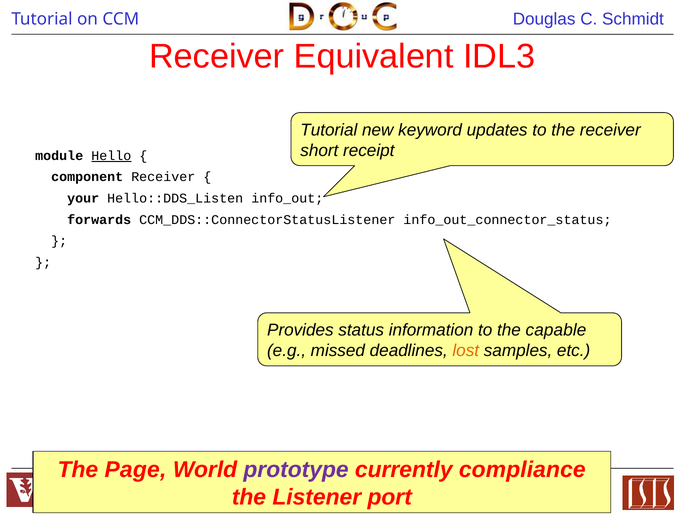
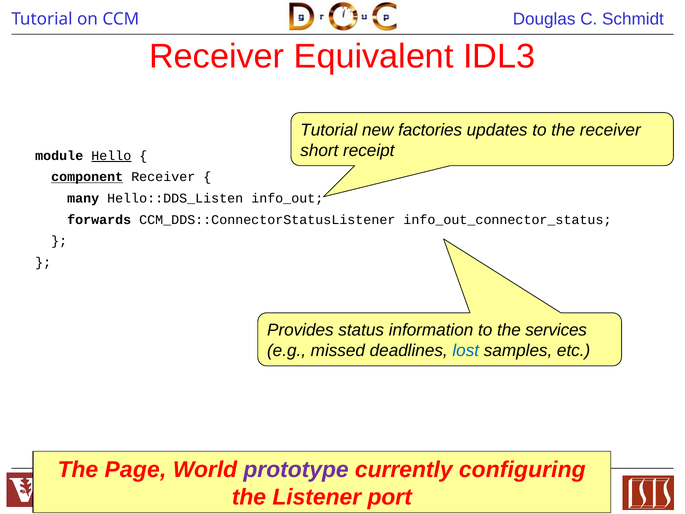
keyword: keyword -> factories (430, 130)
component underline: none -> present (87, 177)
your: your -> many (83, 198)
capable: capable -> services (556, 330)
lost colour: orange -> blue (466, 351)
compliance: compliance -> configuring (522, 470)
